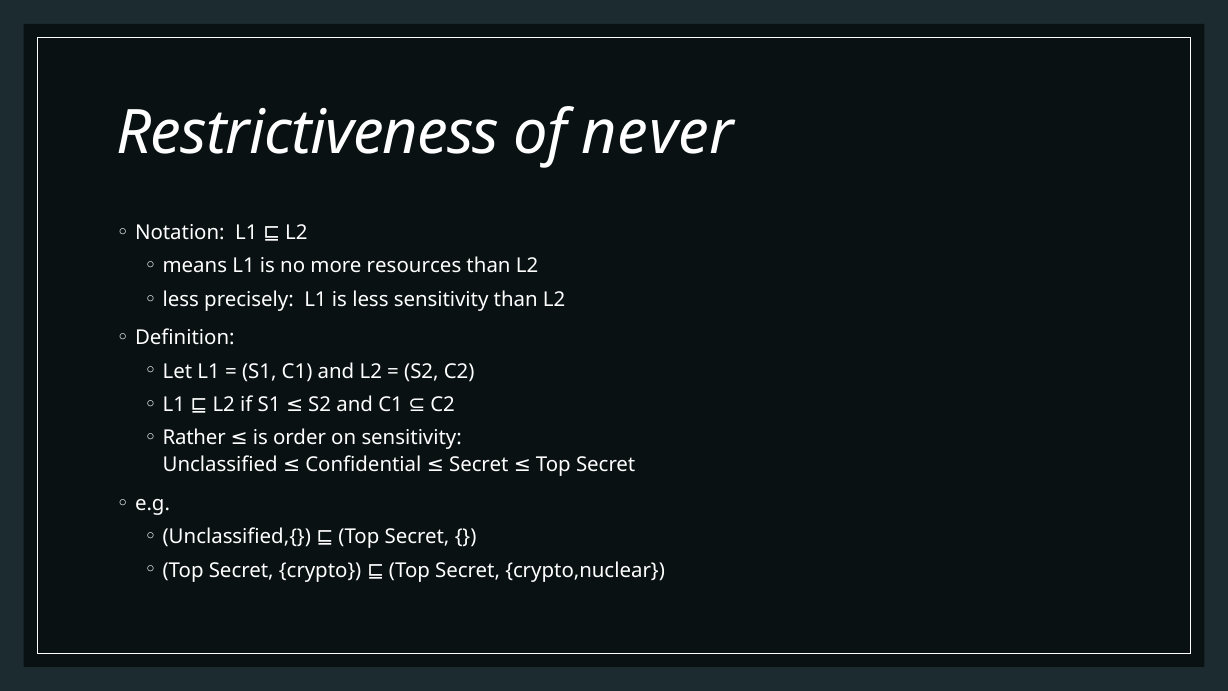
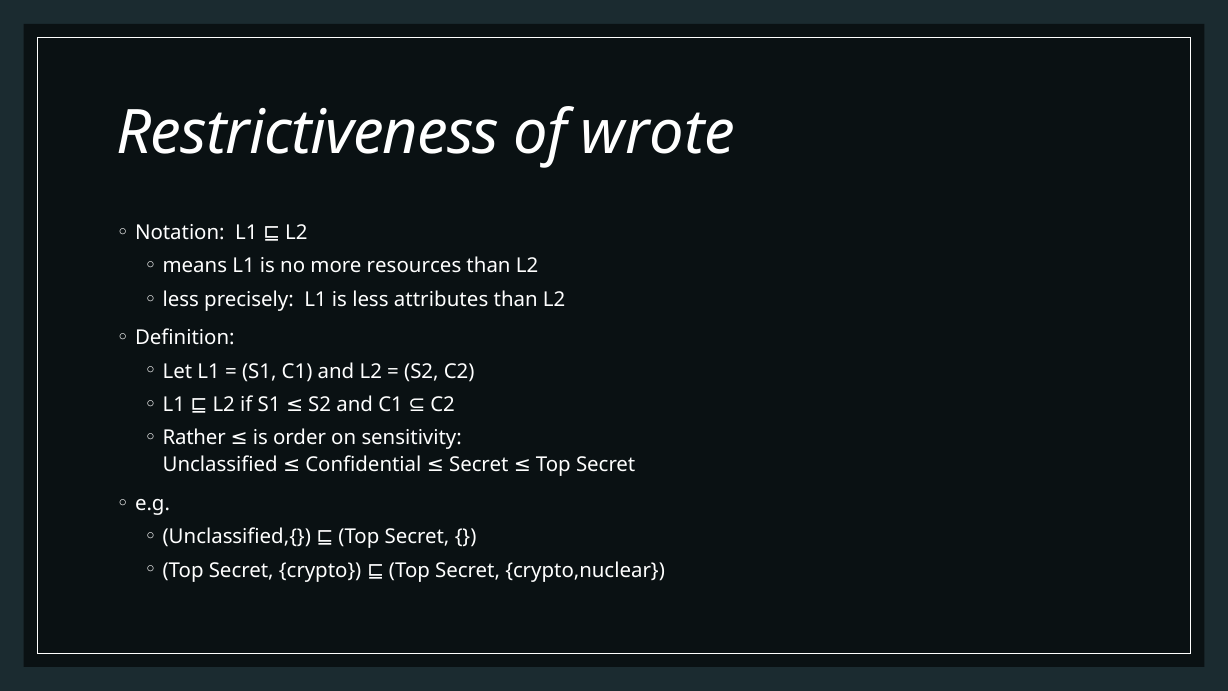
never: never -> wrote (658, 133)
less sensitivity: sensitivity -> attributes (441, 299)
